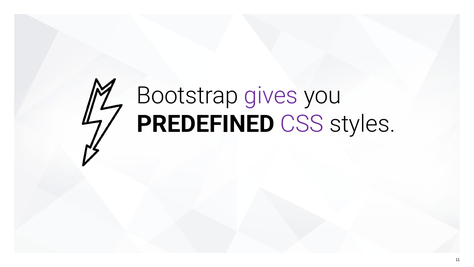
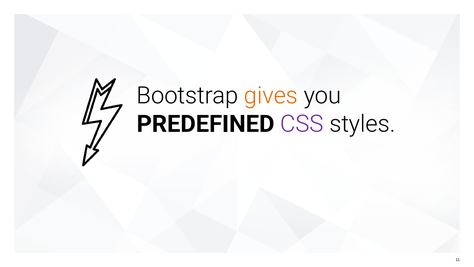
gives colour: purple -> orange (271, 95)
